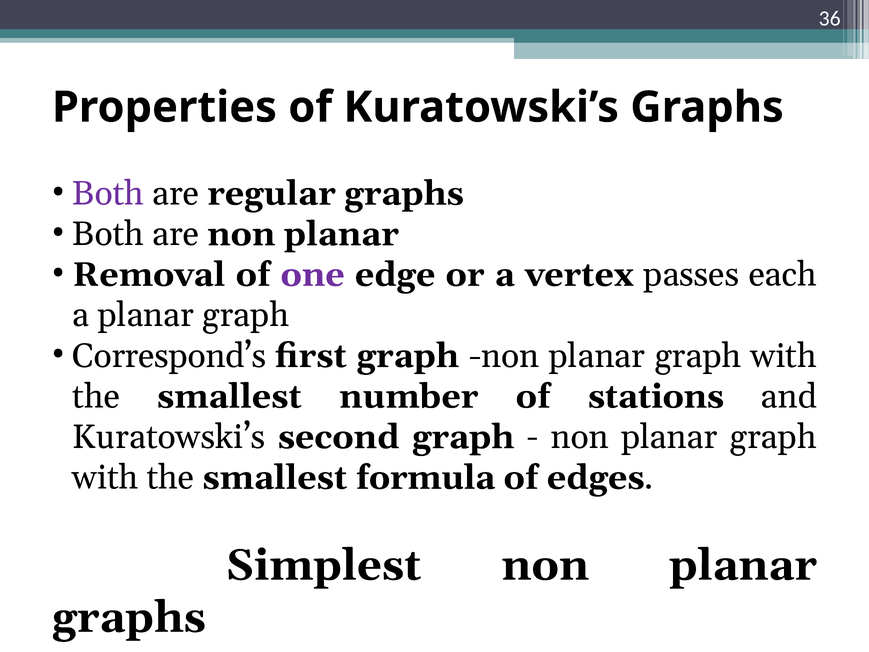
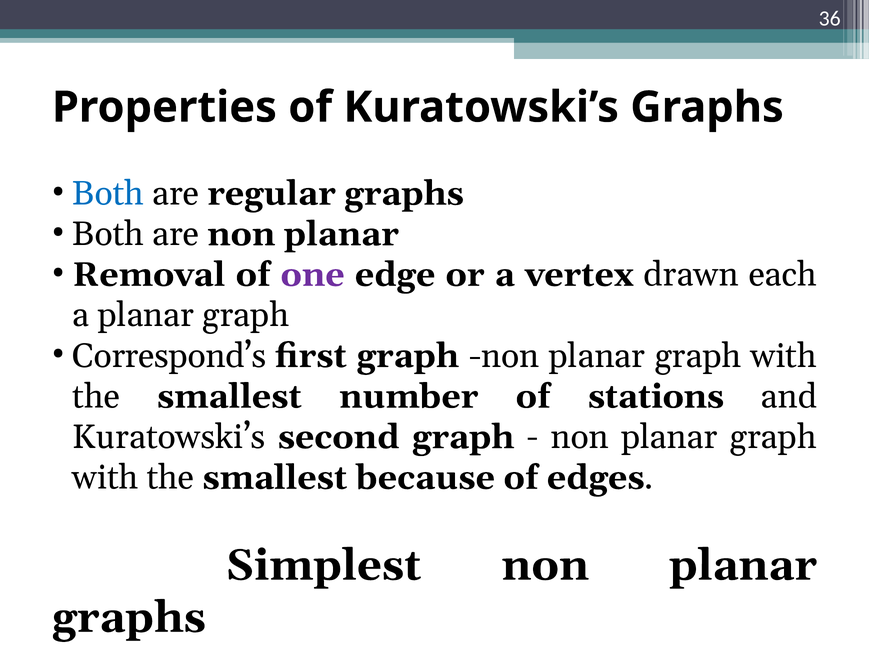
Both colour: purple -> blue (108, 193)
passes: passes -> drawn (691, 275)
formula: formula -> because (425, 477)
